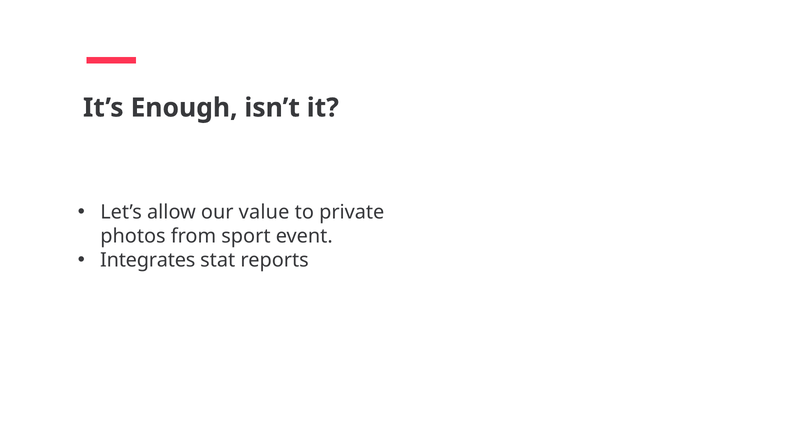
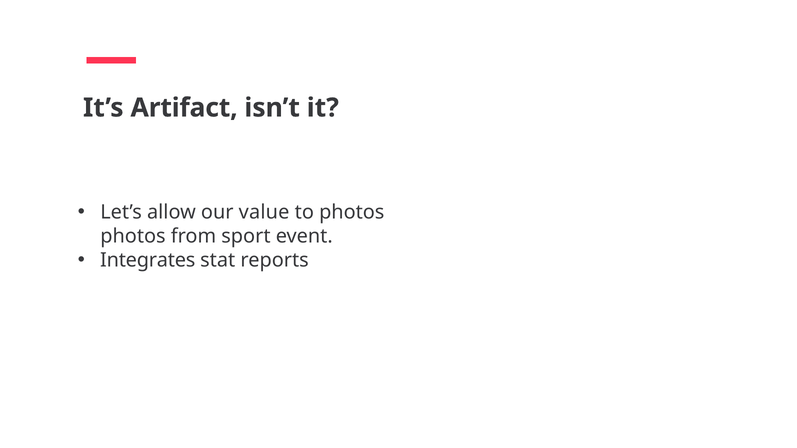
Enough: Enough -> Artifact (184, 108)
to private: private -> photos (352, 213)
